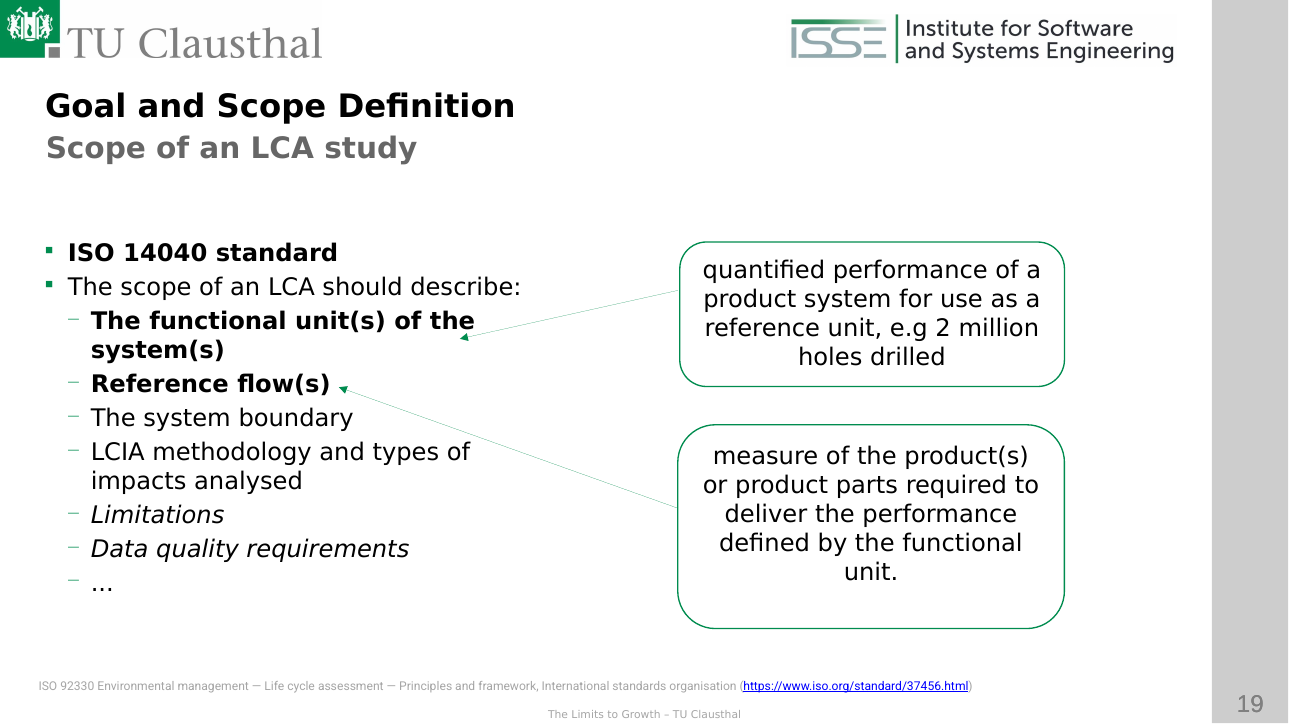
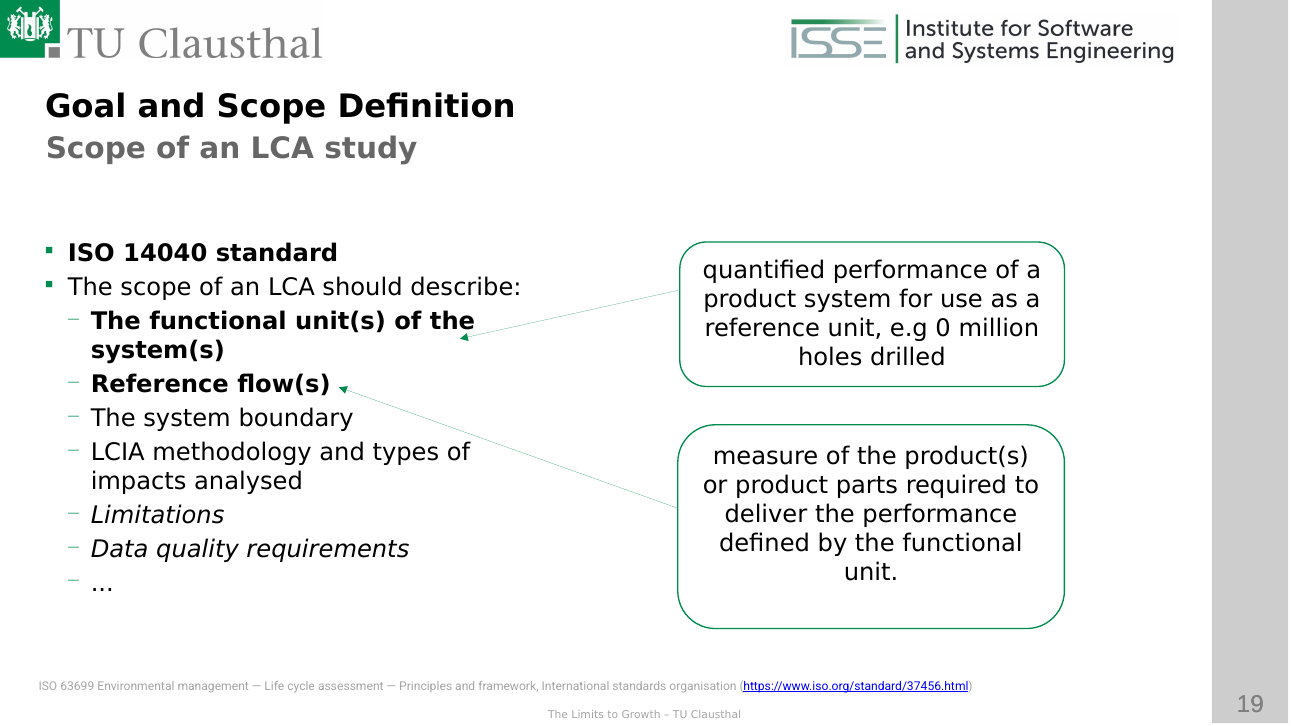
2: 2 -> 0 (943, 329)
92330: 92330 -> 63699 (77, 687)
